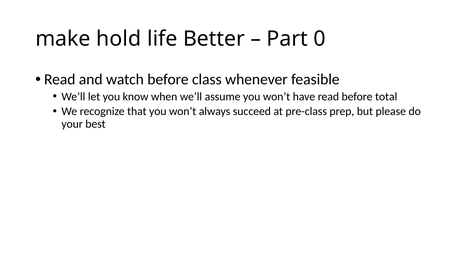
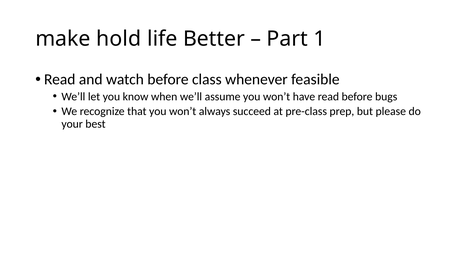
0: 0 -> 1 (319, 39)
total: total -> bugs (386, 97)
